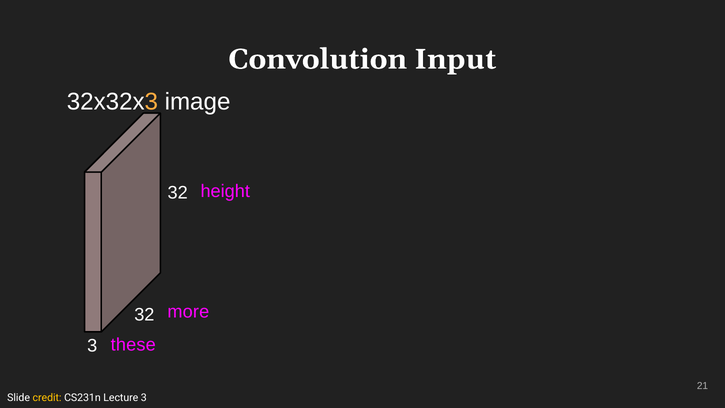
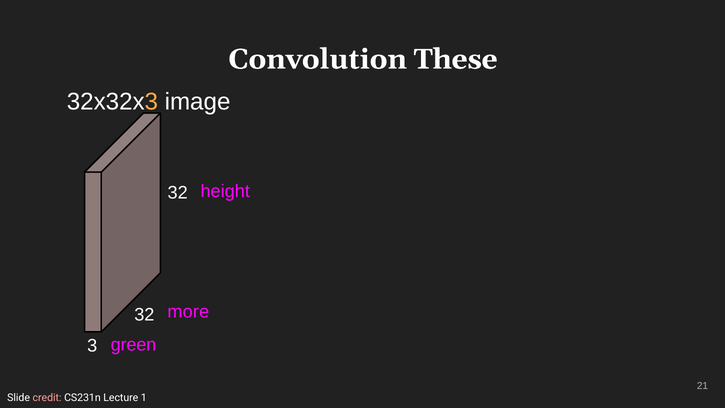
Input: Input -> These (456, 59)
these: these -> green (133, 345)
credit colour: yellow -> pink (47, 397)
Lecture 3: 3 -> 1 (144, 397)
